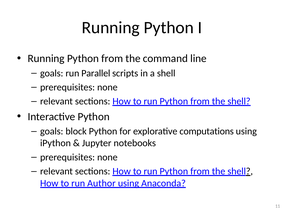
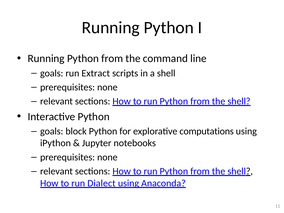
Parallel: Parallel -> Extract (96, 73)
Author: Author -> Dialect (101, 183)
